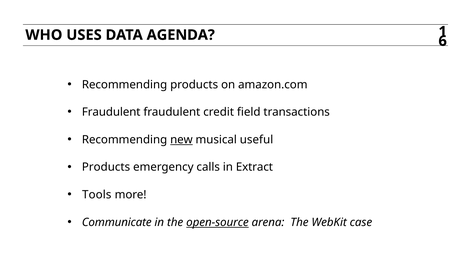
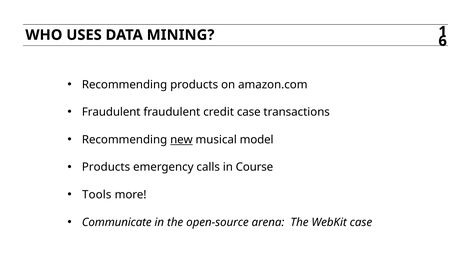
AGENDA: AGENDA -> MINING (181, 35)
credit field: field -> case (249, 112)
useful: useful -> model (257, 140)
Extract: Extract -> Course (254, 167)
open-source underline: present -> none (217, 223)
